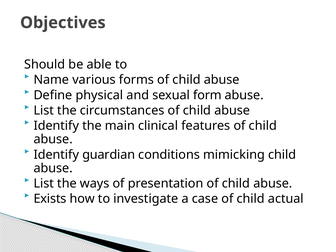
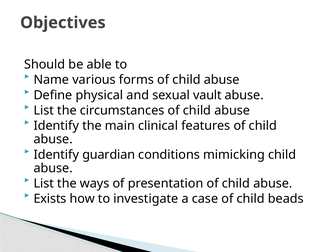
form: form -> vault (207, 95)
actual: actual -> beads (286, 199)
